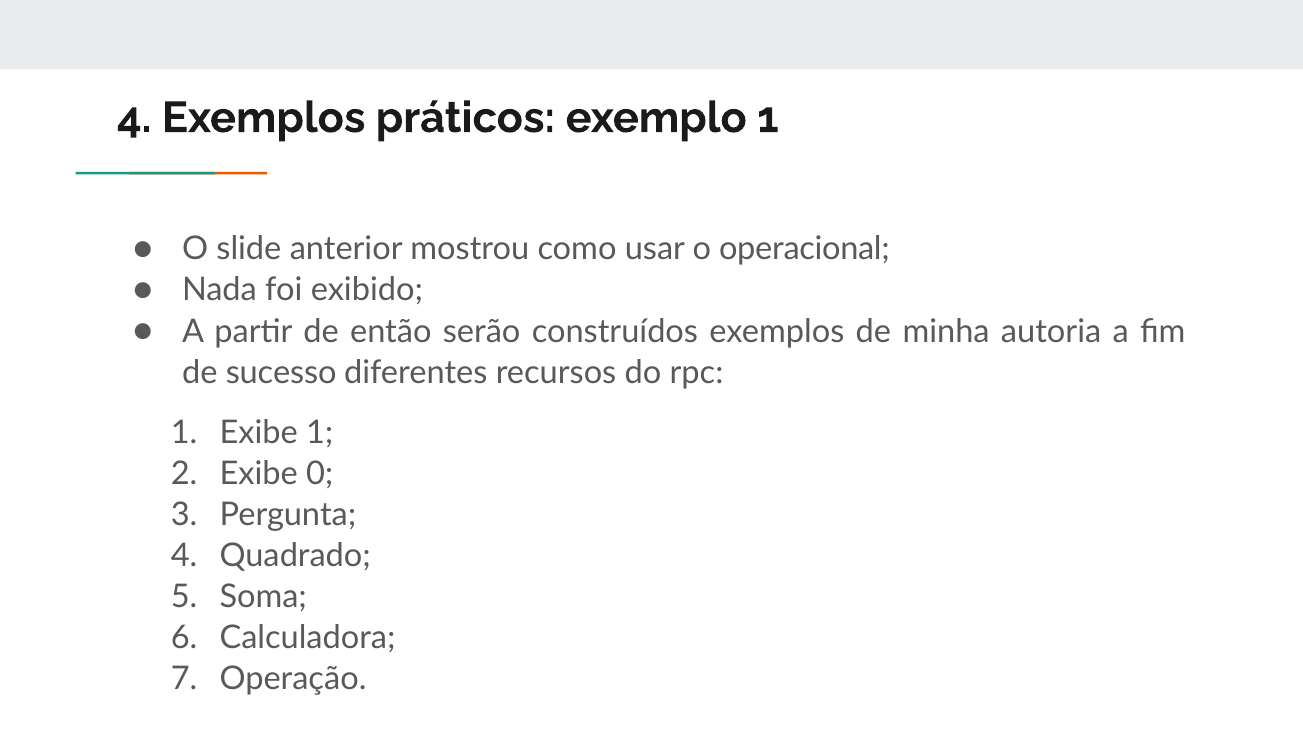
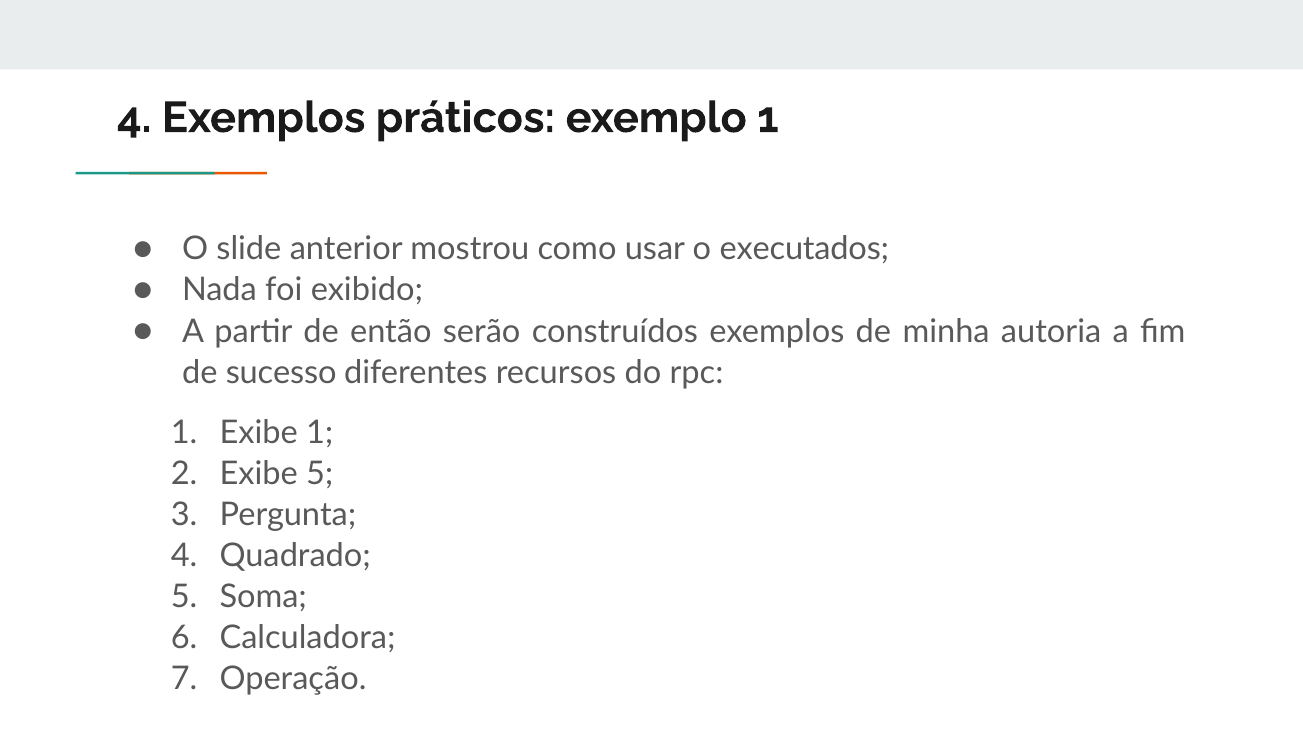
operacional: operacional -> executados (804, 249)
Exibe 0: 0 -> 5 (320, 474)
